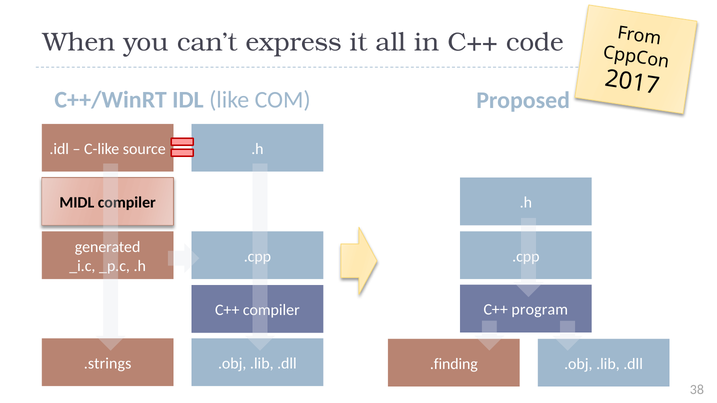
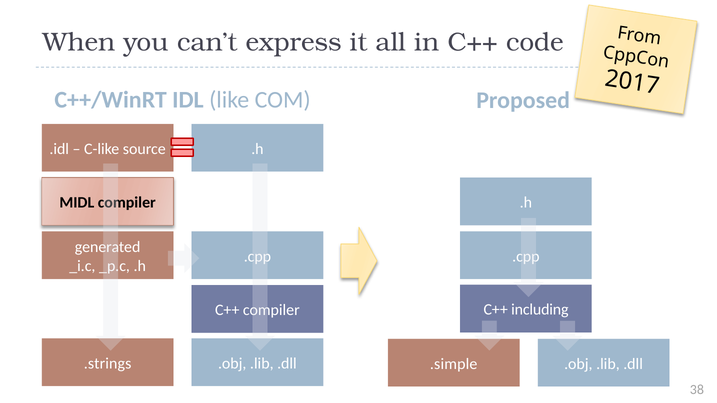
program: program -> including (540, 310)
.finding: .finding -> .simple (454, 364)
